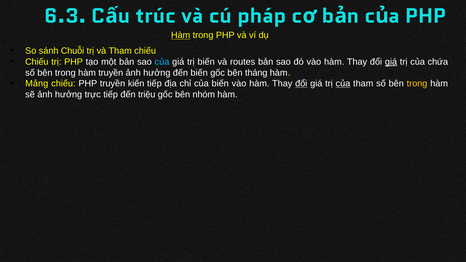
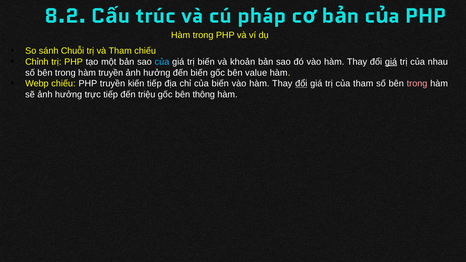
6.3: 6.3 -> 8.2 (65, 16)
Hàm underline: present -> none (181, 35)
Chiếu: Chiếu -> Chỉnh (37, 62)
routes: routes -> khoản (243, 62)
chứa: chứa -> nhau (438, 62)
tháng: tháng -> value (256, 73)
Mảng: Mảng -> Webp (37, 84)
của underline: present -> none (343, 84)
trong colour: yellow -> pink (417, 84)
nhóm: nhóm -> thông (204, 94)
